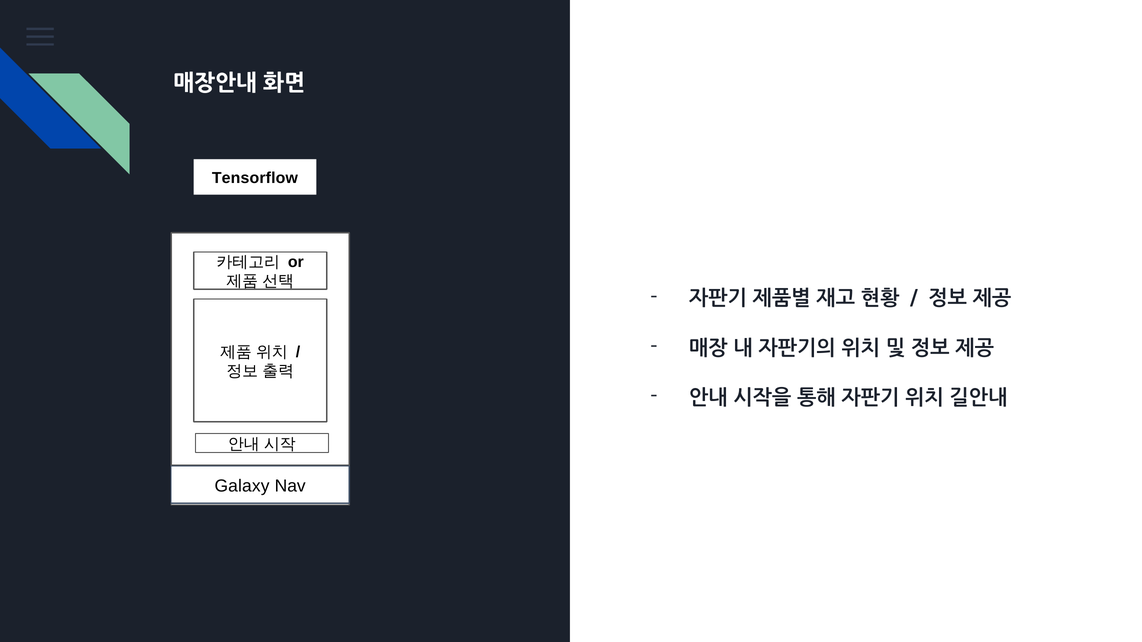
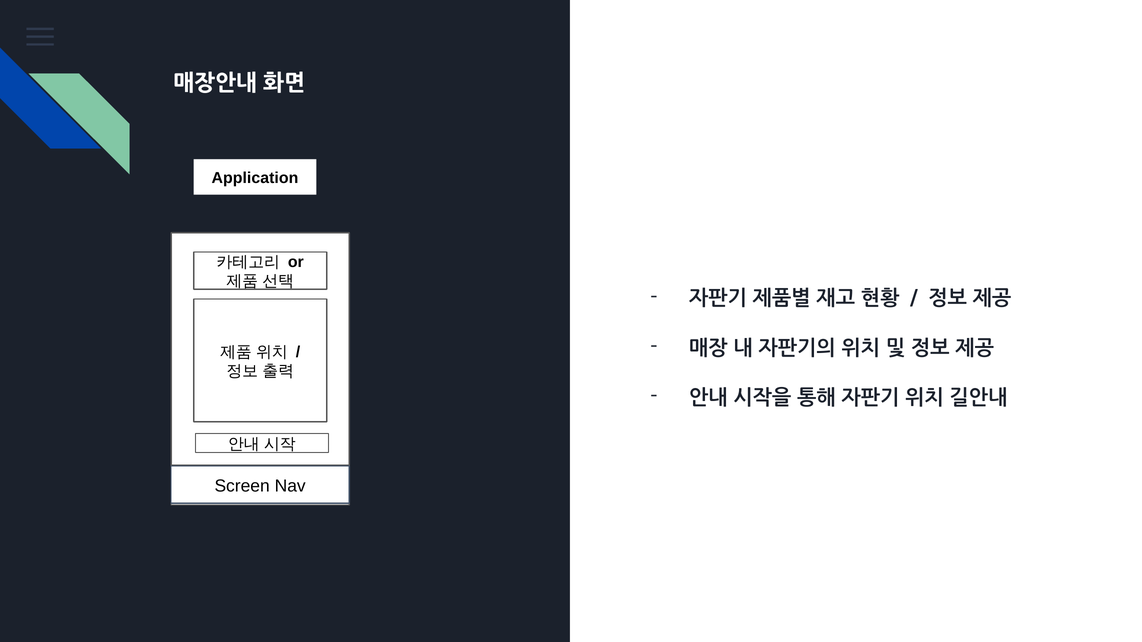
Tensorflow: Tensorflow -> Application (255, 178)
Galaxy: Galaxy -> Screen (242, 486)
